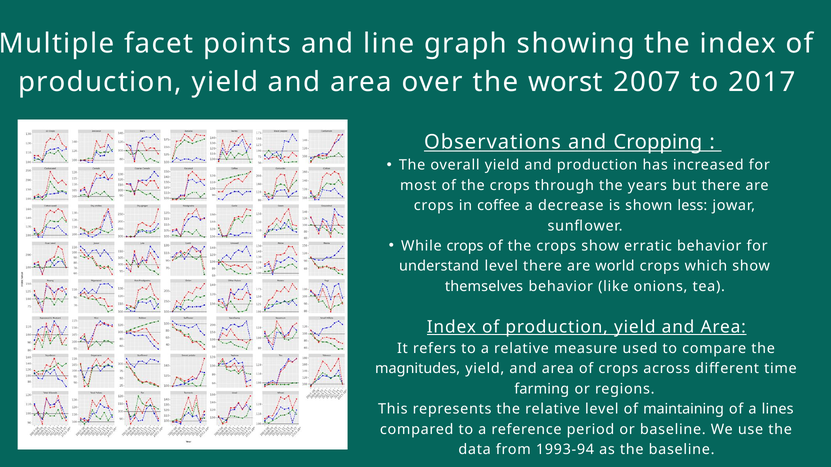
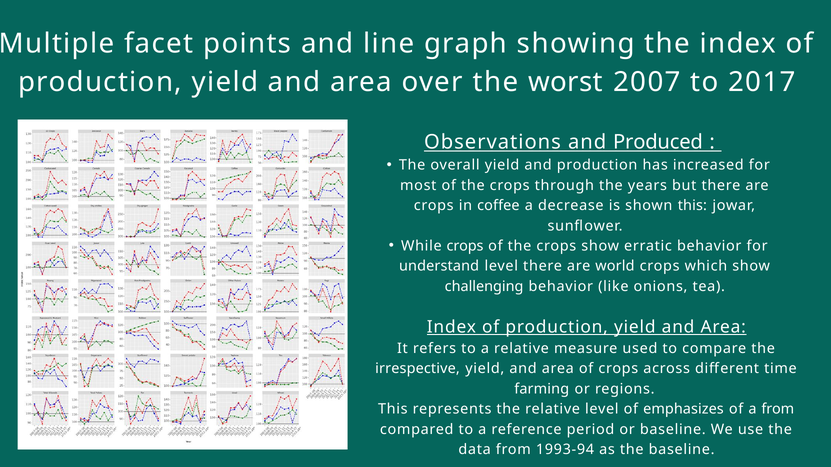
Cropping: Cropping -> Produced (658, 142)
shown less: less -> this (692, 206)
themselves: themselves -> challenging (484, 287)
magnitudes: magnitudes -> irrespective (418, 369)
maintaining: maintaining -> emphasizes (683, 409)
a lines: lines -> from (778, 409)
